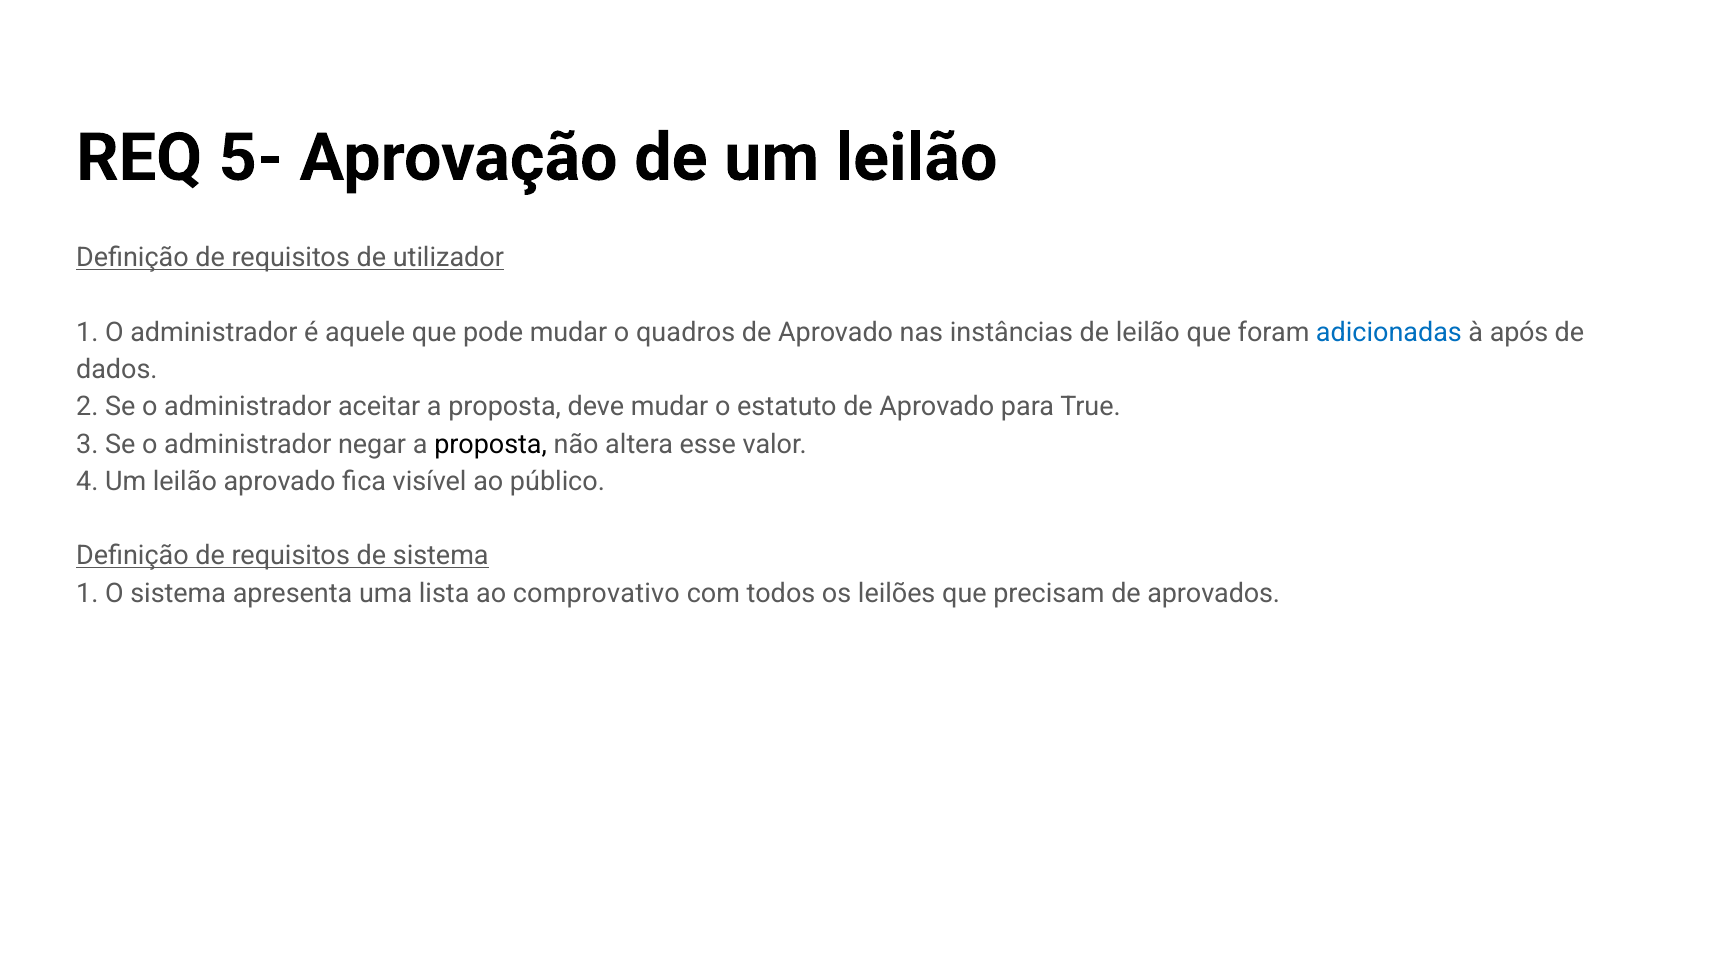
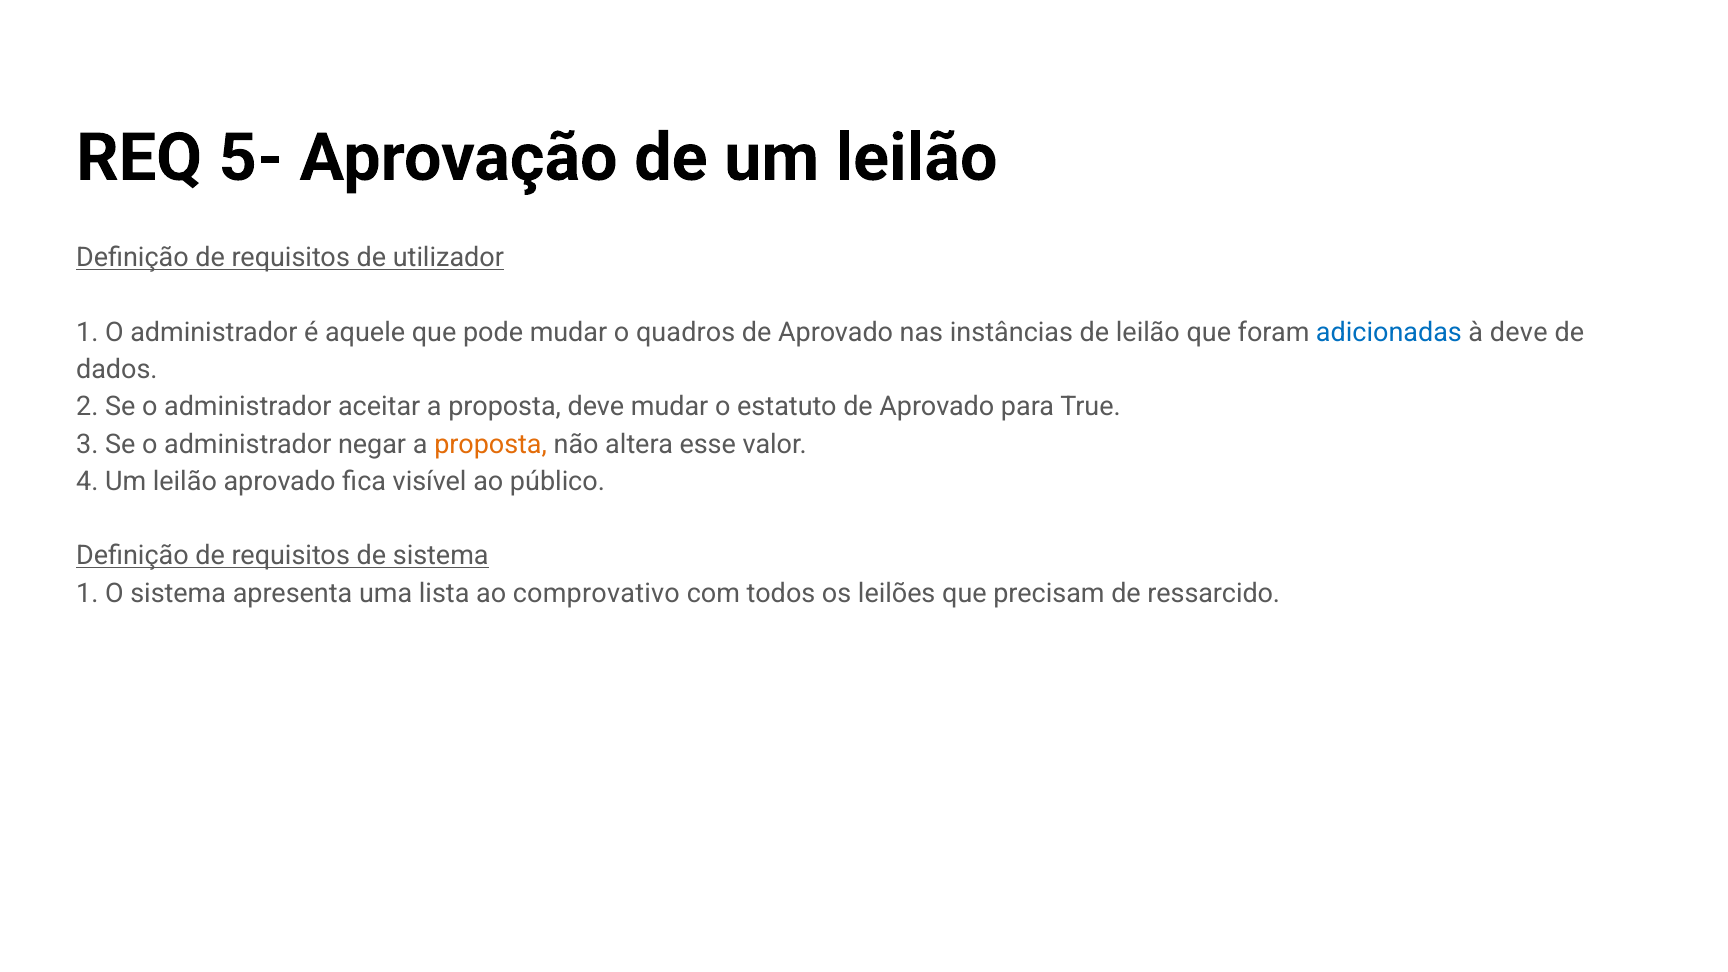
à após: após -> deve (1519, 332)
proposta colour: black -> orange (491, 444)
aprovados: aprovados -> ressarcido (1214, 593)
